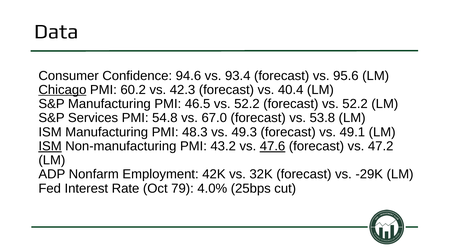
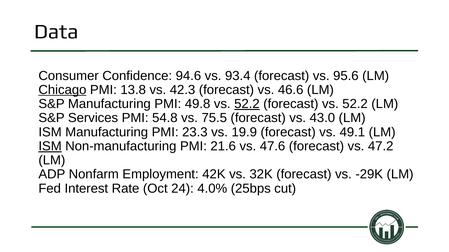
60.2: 60.2 -> 13.8 (133, 90)
40.4: 40.4 -> 46.6 (291, 90)
46.5: 46.5 -> 49.8 (198, 104)
52.2 underline: none -> present (247, 104)
67.0: 67.0 -> 75.5 (214, 118)
53.8: 53.8 -> 43.0 (322, 118)
48.3: 48.3 -> 23.3 (195, 132)
49.3: 49.3 -> 19.9 (244, 132)
43.2: 43.2 -> 21.6 (223, 146)
47.6 underline: present -> none (273, 146)
79: 79 -> 24 (182, 189)
